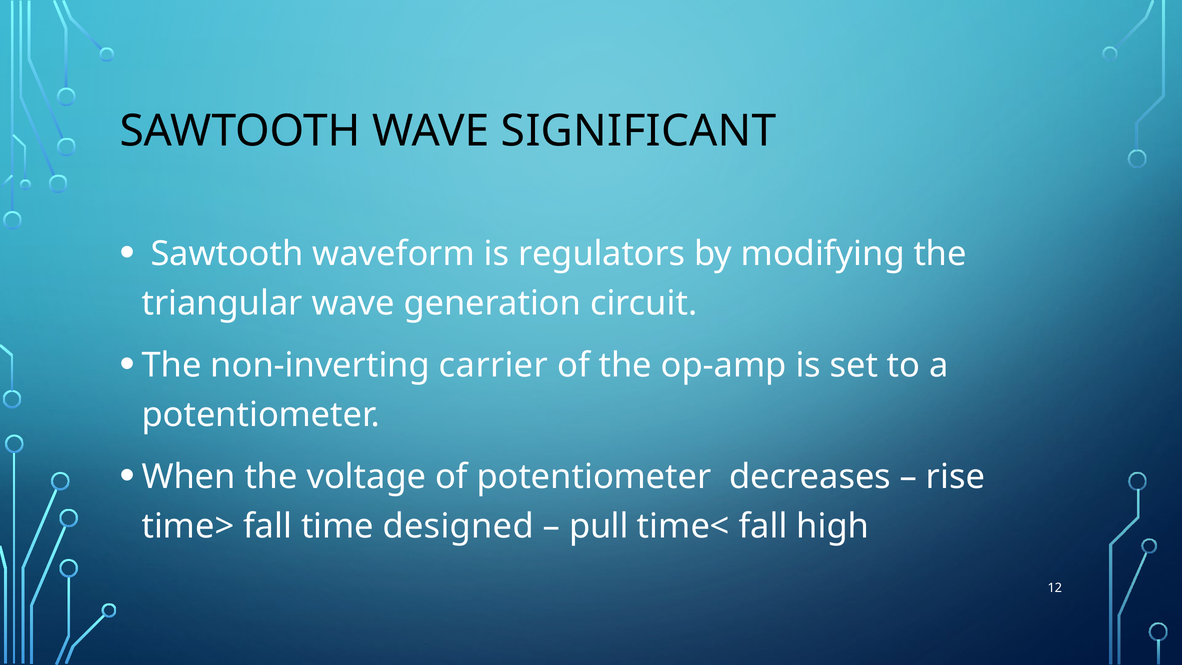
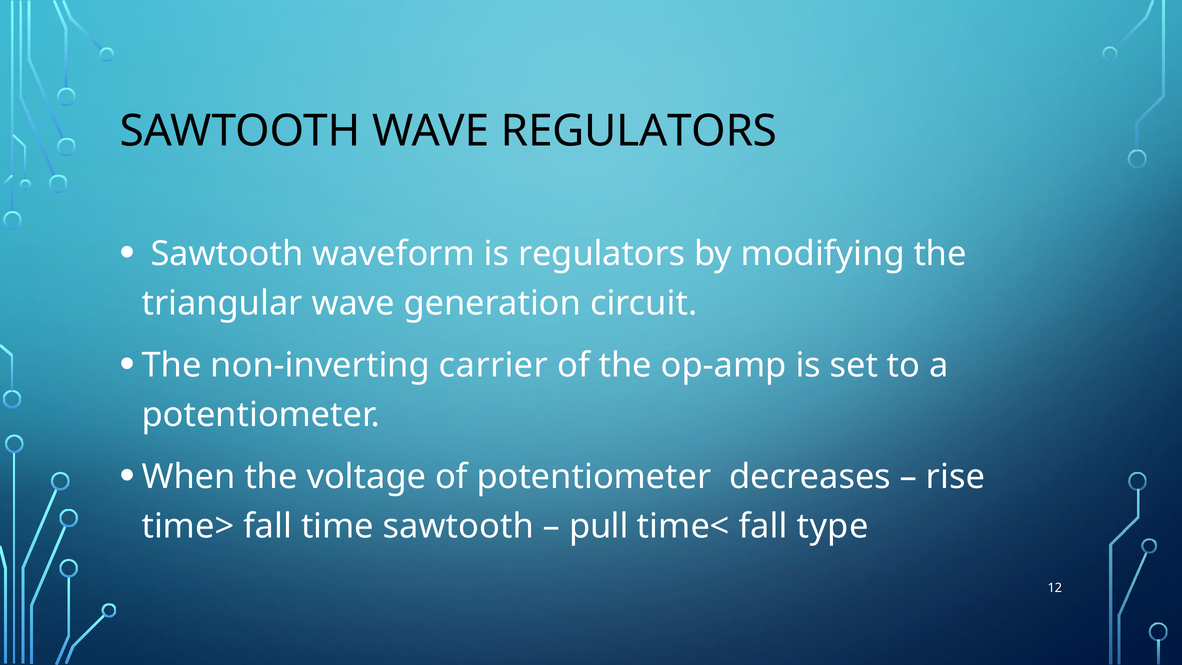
WAVE SIGNIFICANT: SIGNIFICANT -> REGULATORS (639, 131)
time designed: designed -> sawtooth (458, 526)
high: high -> type (833, 526)
